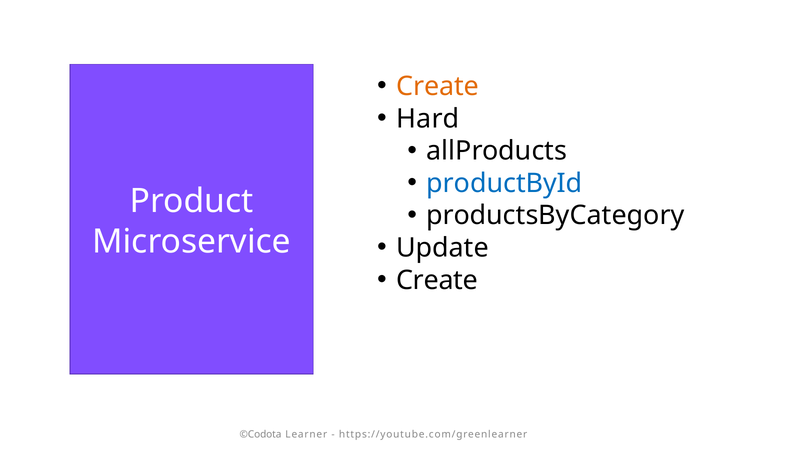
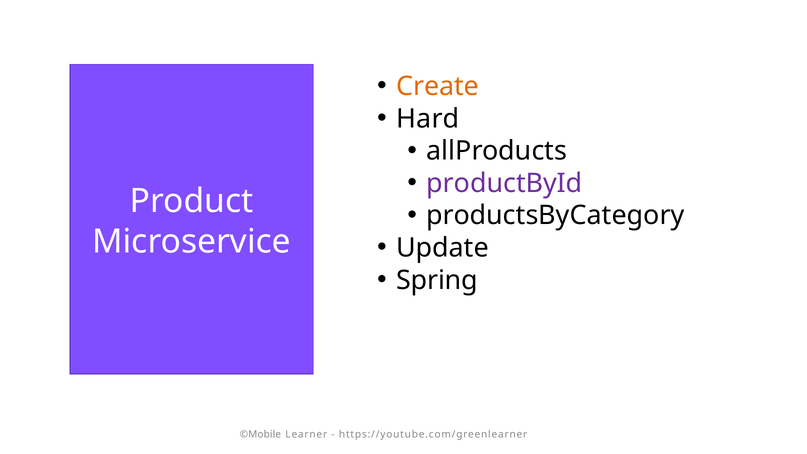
productById colour: blue -> purple (504, 183)
Create: Create -> Spring (437, 280)
©Codota: ©Codota -> ©Mobile (260, 435)
